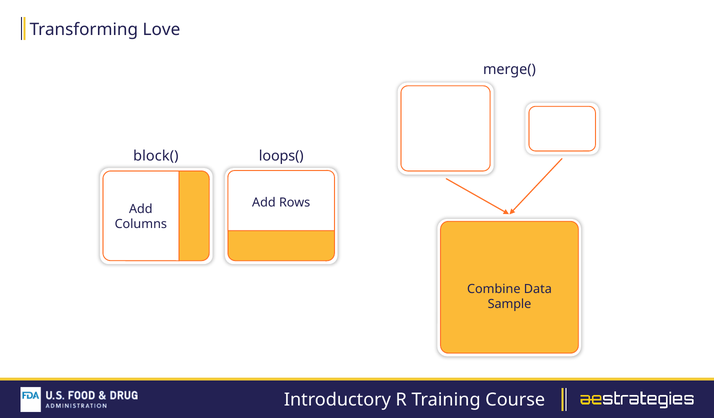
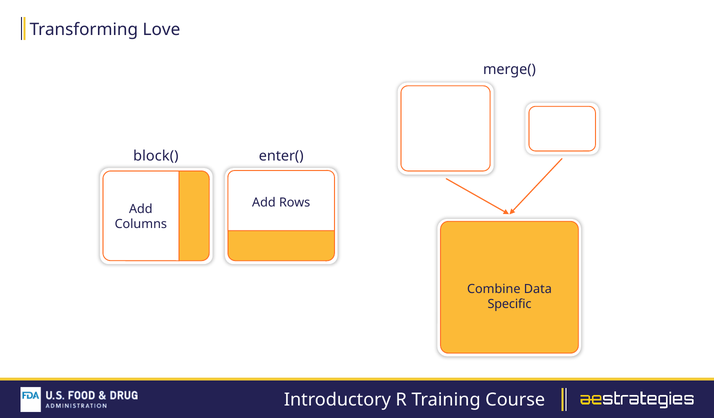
loops(: loops( -> enter( (281, 156)
Sample: Sample -> Specific (510, 304)
